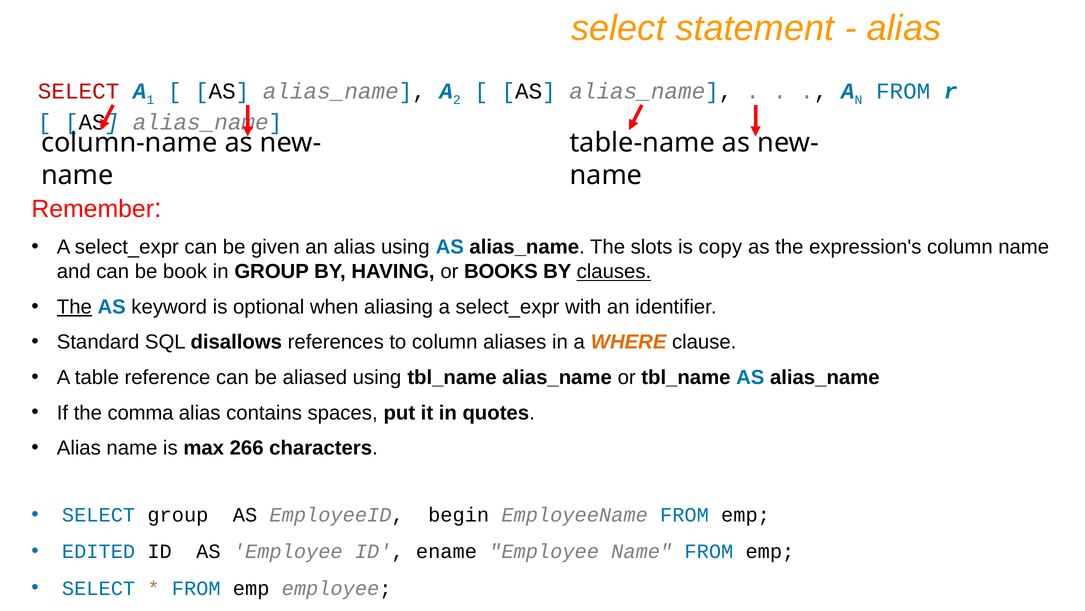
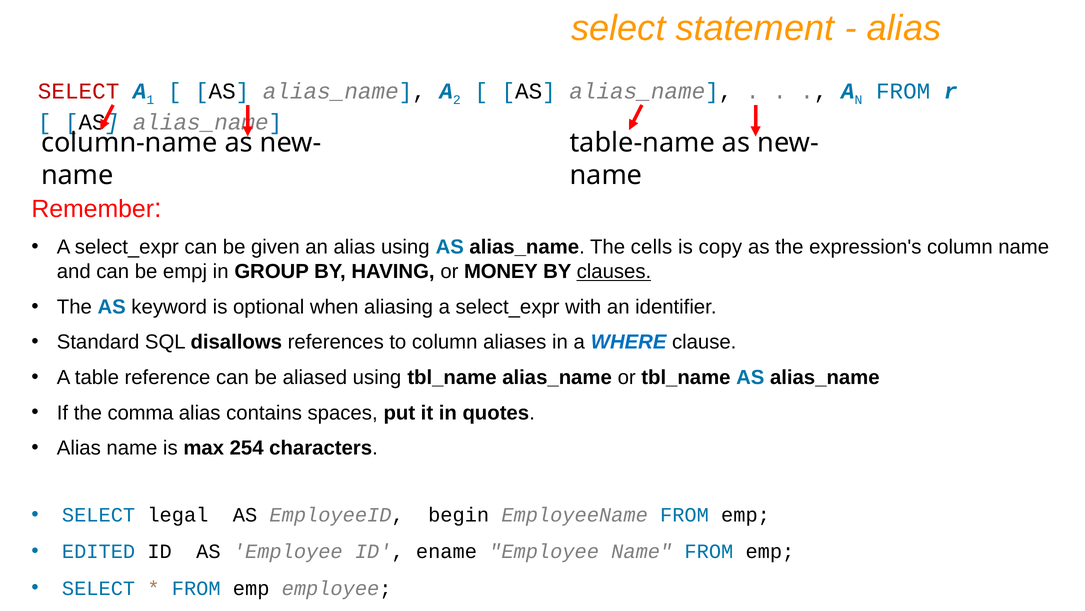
slots: slots -> cells (651, 247)
book: book -> empj (185, 271)
BOOKS: BOOKS -> MONEY (501, 271)
The underline: present -> none (74, 307)
WHERE colour: orange -> blue (629, 342)
266: 266 -> 254 (247, 448)
SELECT group: group -> legal (178, 514)
